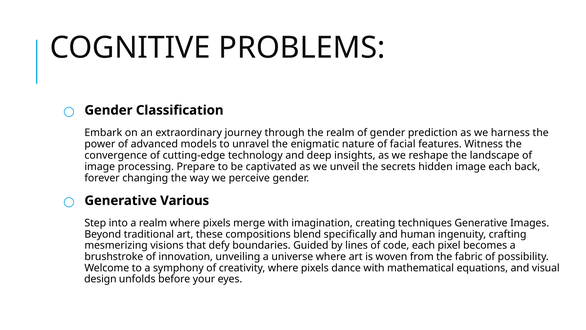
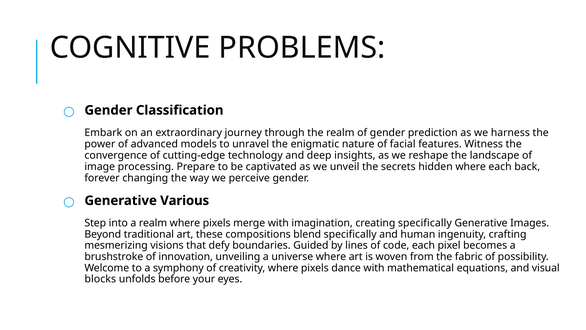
hidden image: image -> where (471, 167)
creating techniques: techniques -> specifically (425, 223)
design: design -> blocks (100, 279)
